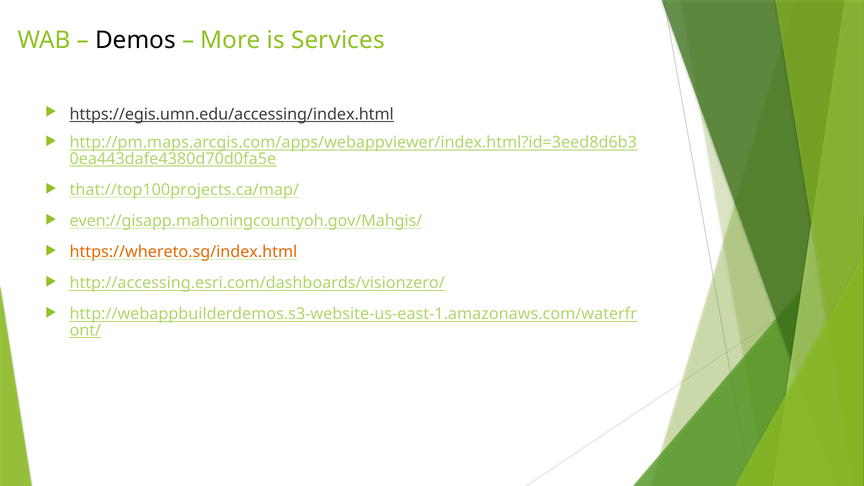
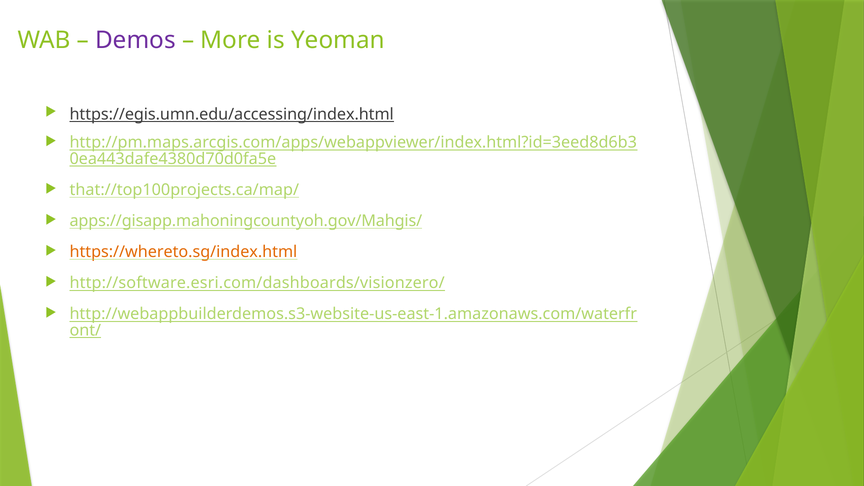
Demos colour: black -> purple (135, 40)
Services: Services -> Yeoman (338, 40)
even://gisapp.mahoningcountyoh.gov/Mahgis/: even://gisapp.mahoningcountyoh.gov/Mahgis/ -> apps://gisapp.mahoningcountyoh.gov/Mahgis/ (246, 221)
http://accessing.esri.com/dashboards/visionzero/: http://accessing.esri.com/dashboards/visionzero/ -> http://software.esri.com/dashboards/visionzero/ (257, 283)
